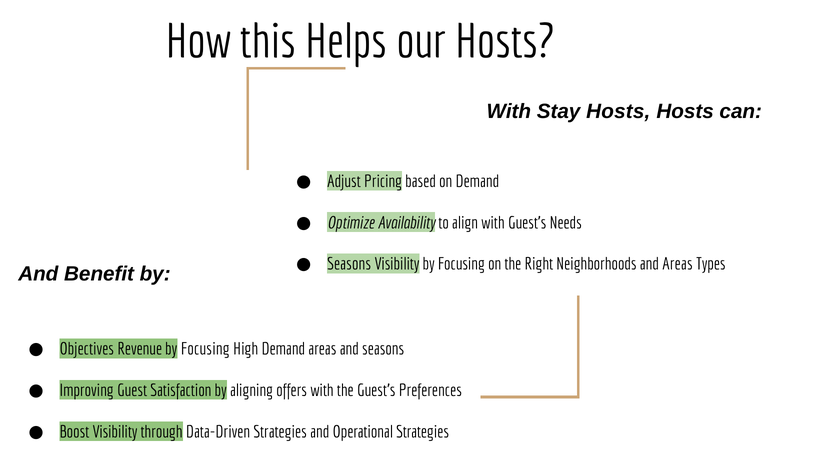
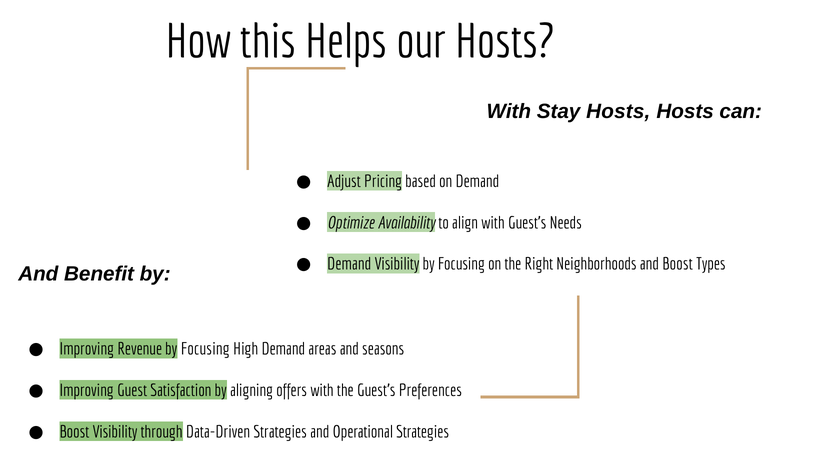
Seasons: Seasons -> Demand (349, 264)
and Areas: Areas -> Boost (678, 264)
Objectives: Objectives -> Improving (87, 349)
